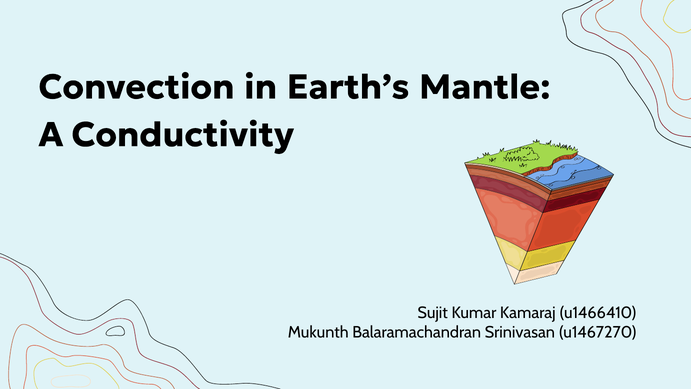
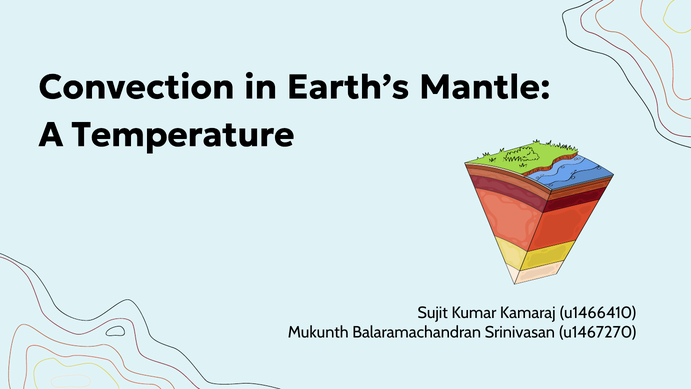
Conductivity: Conductivity -> Temperature (183, 135)
